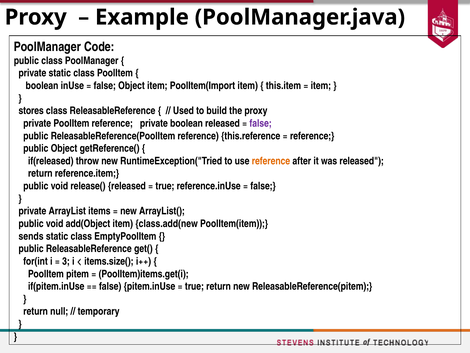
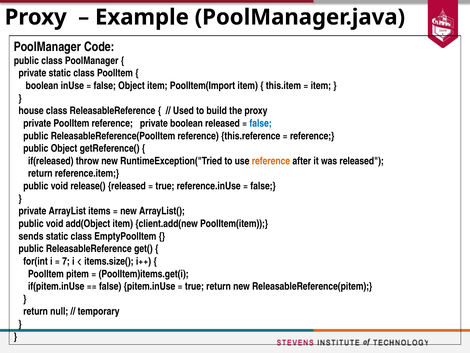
stores: stores -> house (31, 111)
false colour: purple -> blue (261, 123)
class.add(new: class.add(new -> client.add(new (167, 223)
3: 3 -> 7 (66, 261)
